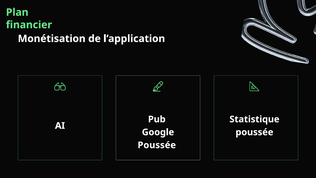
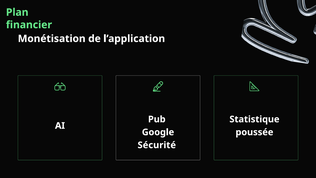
Poussée: Poussée -> Sécurité (157, 145)
